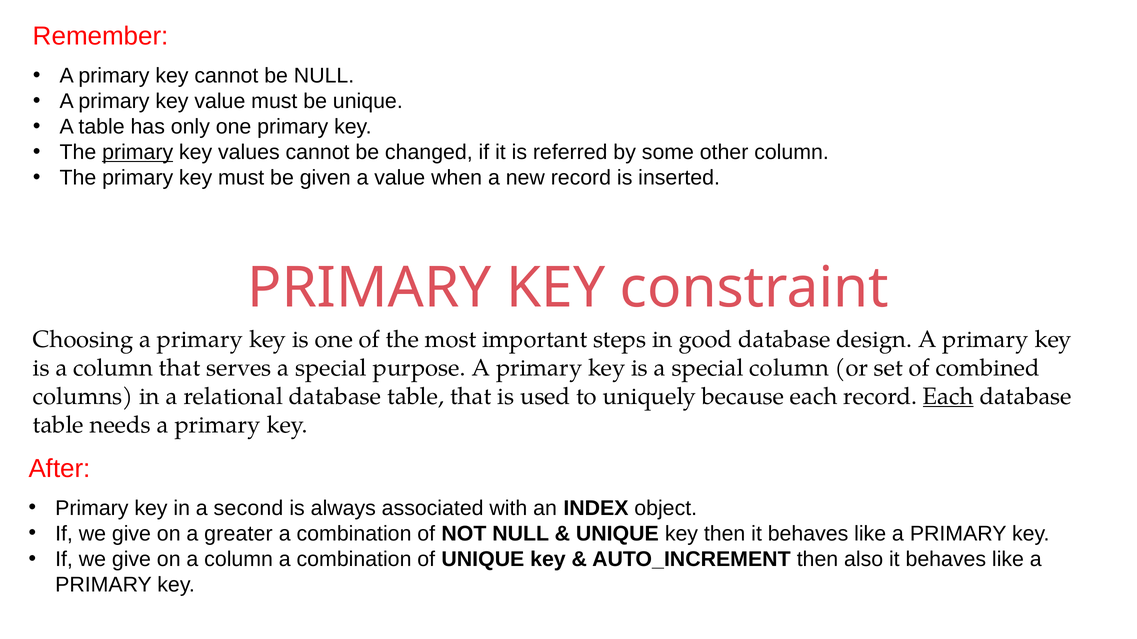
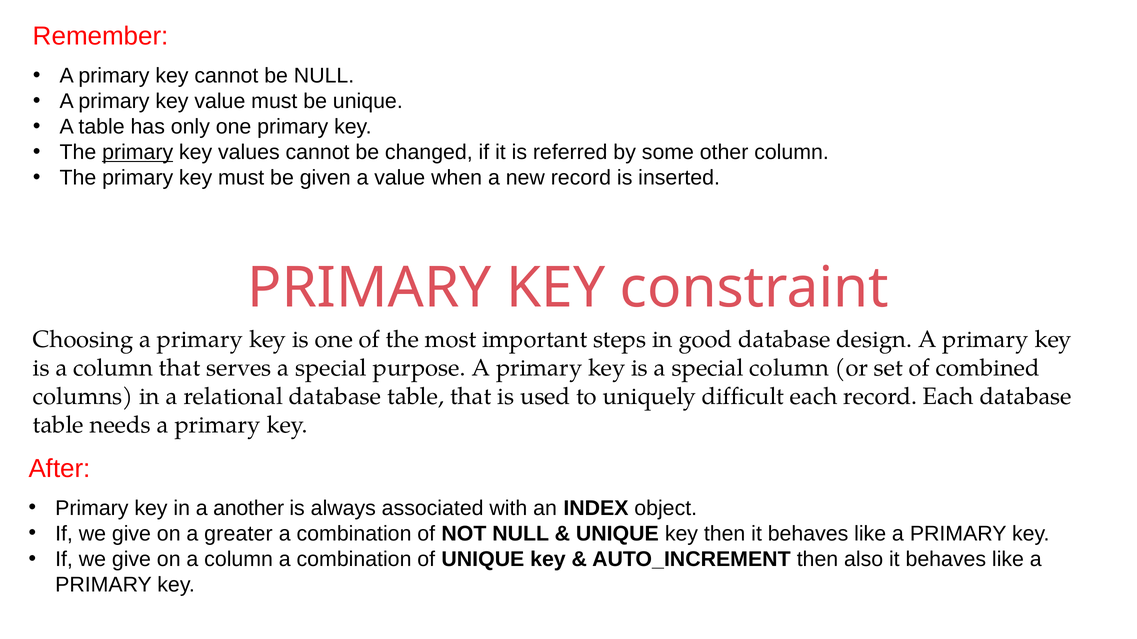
because: because -> difficult (743, 397)
Each underline: present -> none (948, 397)
second: second -> another (249, 508)
